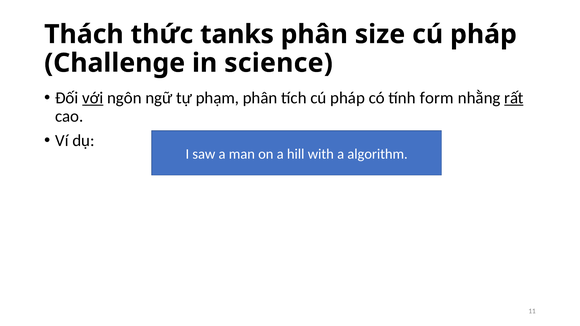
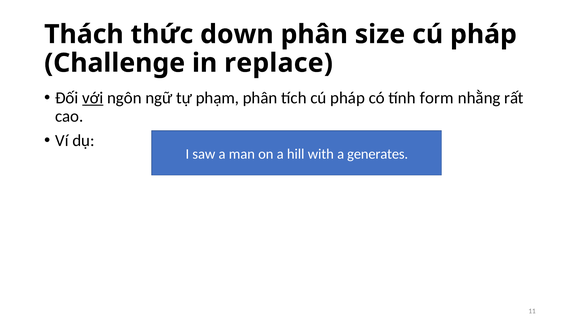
tanks: tanks -> down (237, 34)
science: science -> replace (279, 63)
rất underline: present -> none (514, 98)
algorithm: algorithm -> generates (378, 154)
